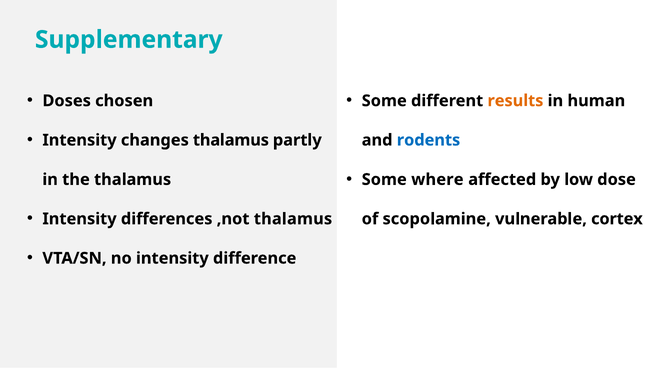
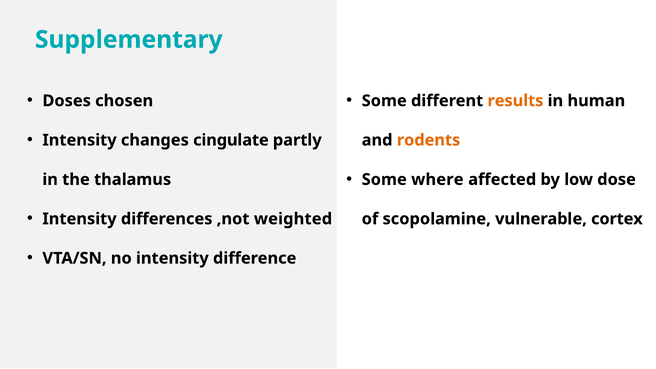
changes thalamus: thalamus -> cingulate (231, 140)
rodents colour: blue -> orange (429, 140)
,not thalamus: thalamus -> weighted (293, 219)
